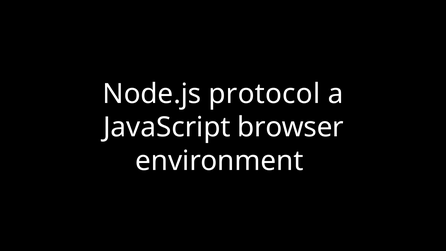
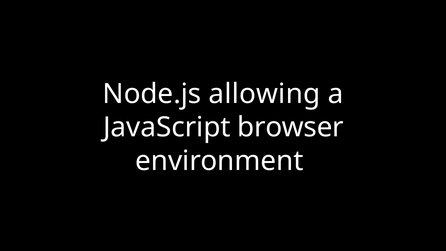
protocol: protocol -> allowing (264, 94)
